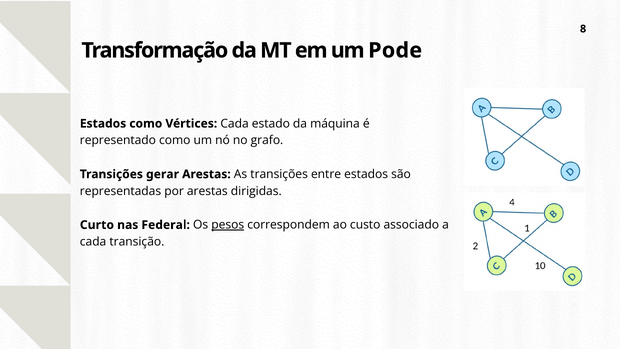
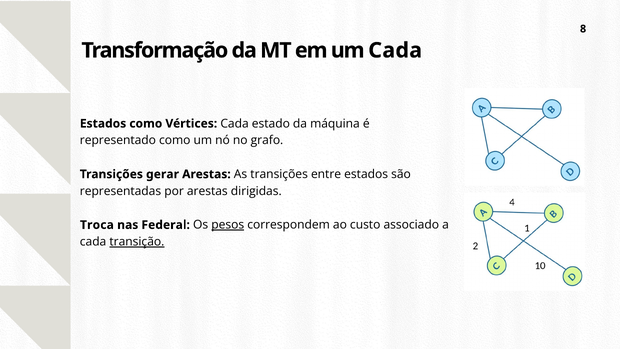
um Pode: Pode -> Cada (395, 50)
Curto: Curto -> Troca (97, 225)
transição underline: none -> present (137, 242)
